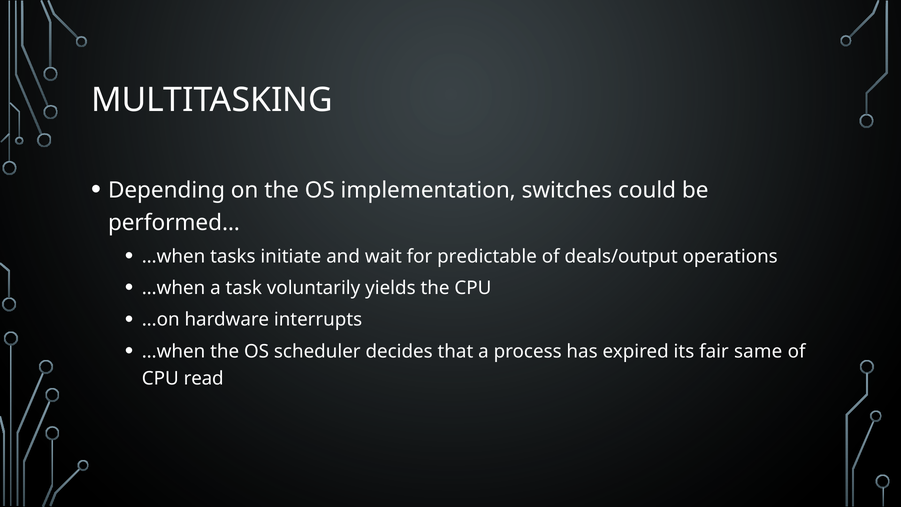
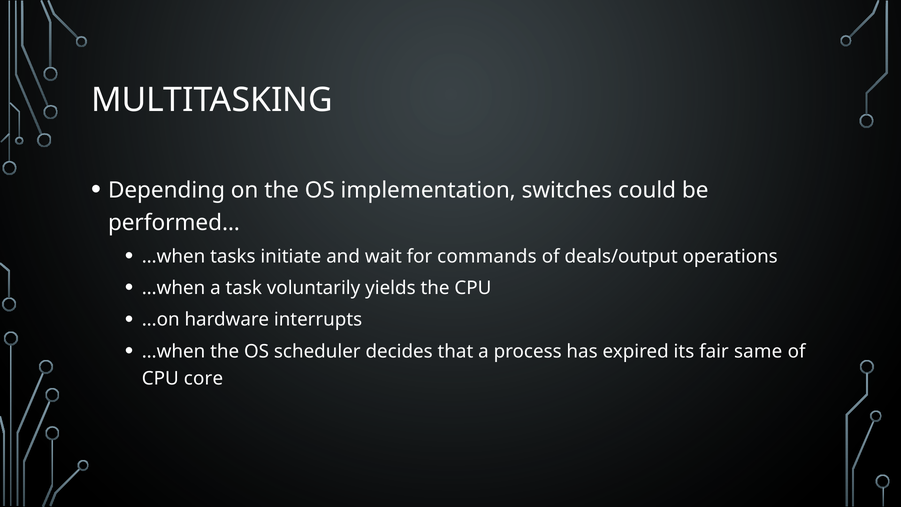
predictable: predictable -> commands (487, 256)
read: read -> core (203, 378)
